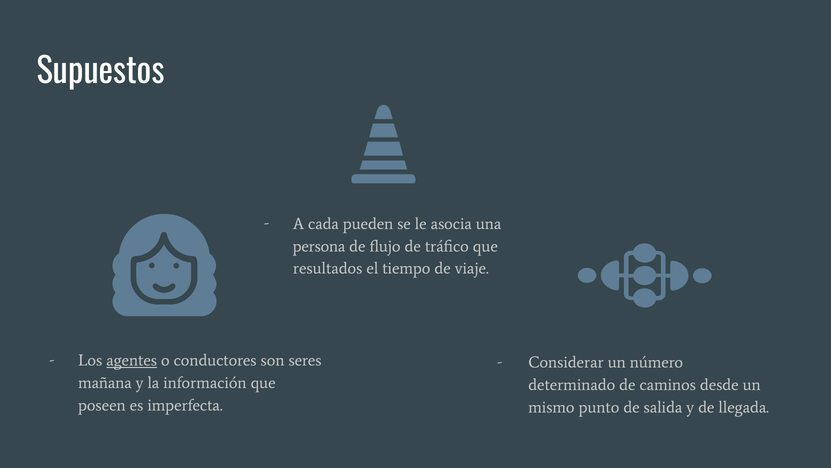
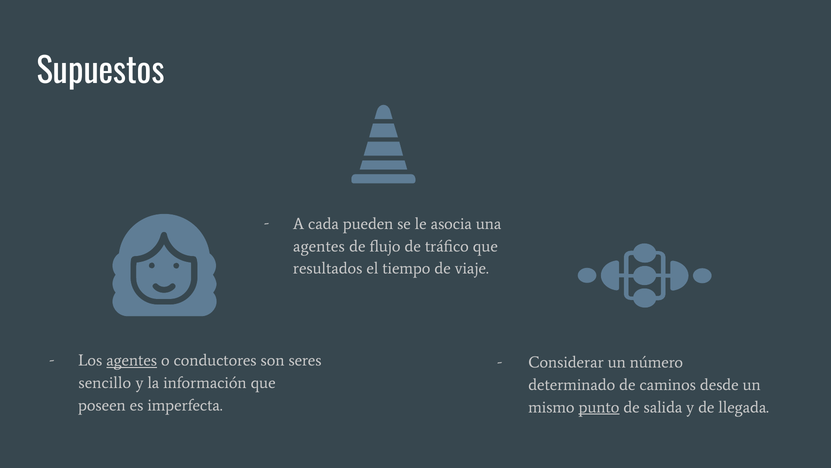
persona: persona -> agentes (319, 246)
mañana: mañana -> sencillo (105, 382)
punto underline: none -> present (599, 407)
